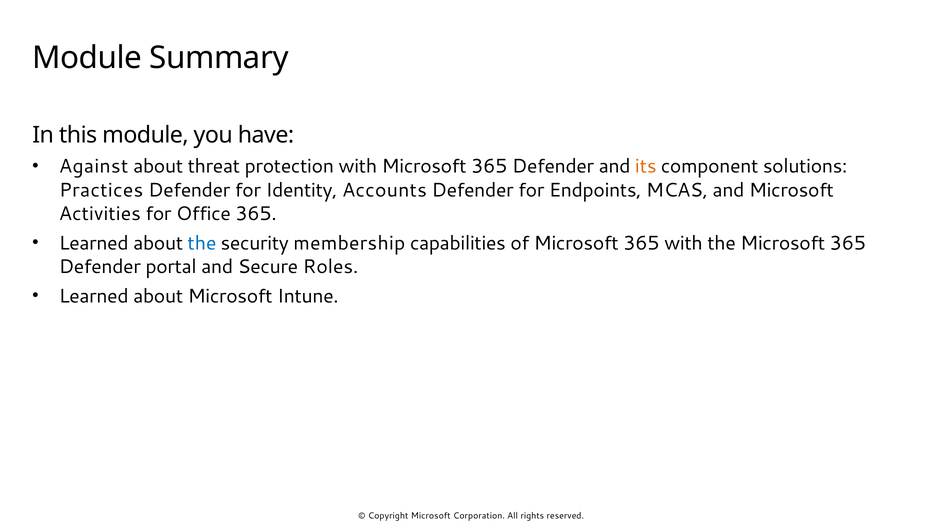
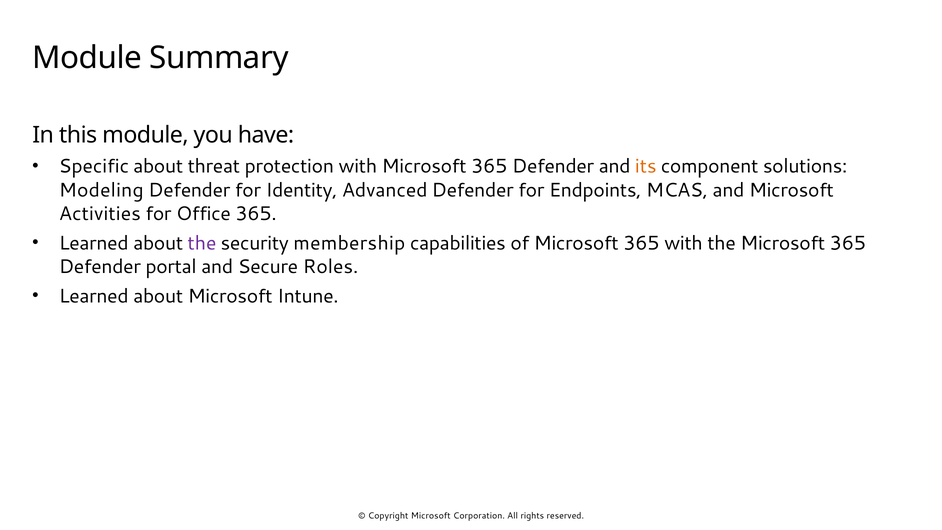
Against: Against -> Specific (94, 166)
Practices: Practices -> Modeling (101, 190)
Accounts: Accounts -> Advanced (385, 190)
the colour: blue -> purple (202, 243)
